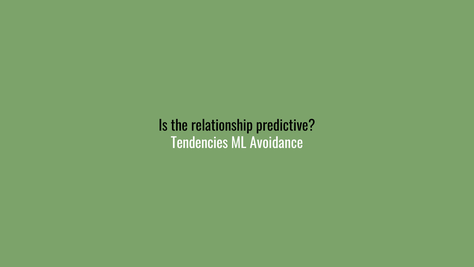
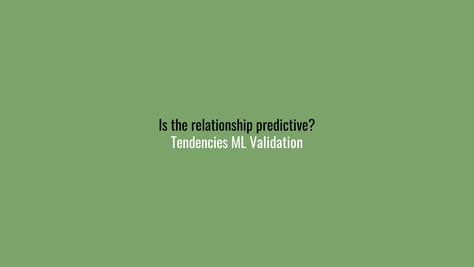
Avoidance: Avoidance -> Validation (276, 143)
